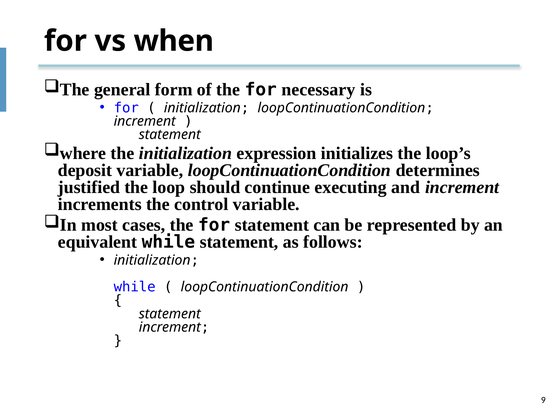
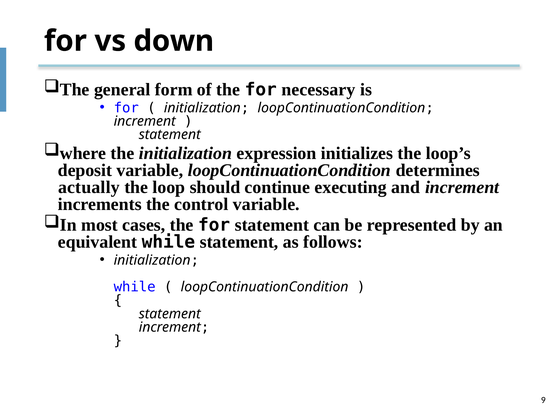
when: when -> down (174, 41)
justified: justified -> actually (89, 188)
